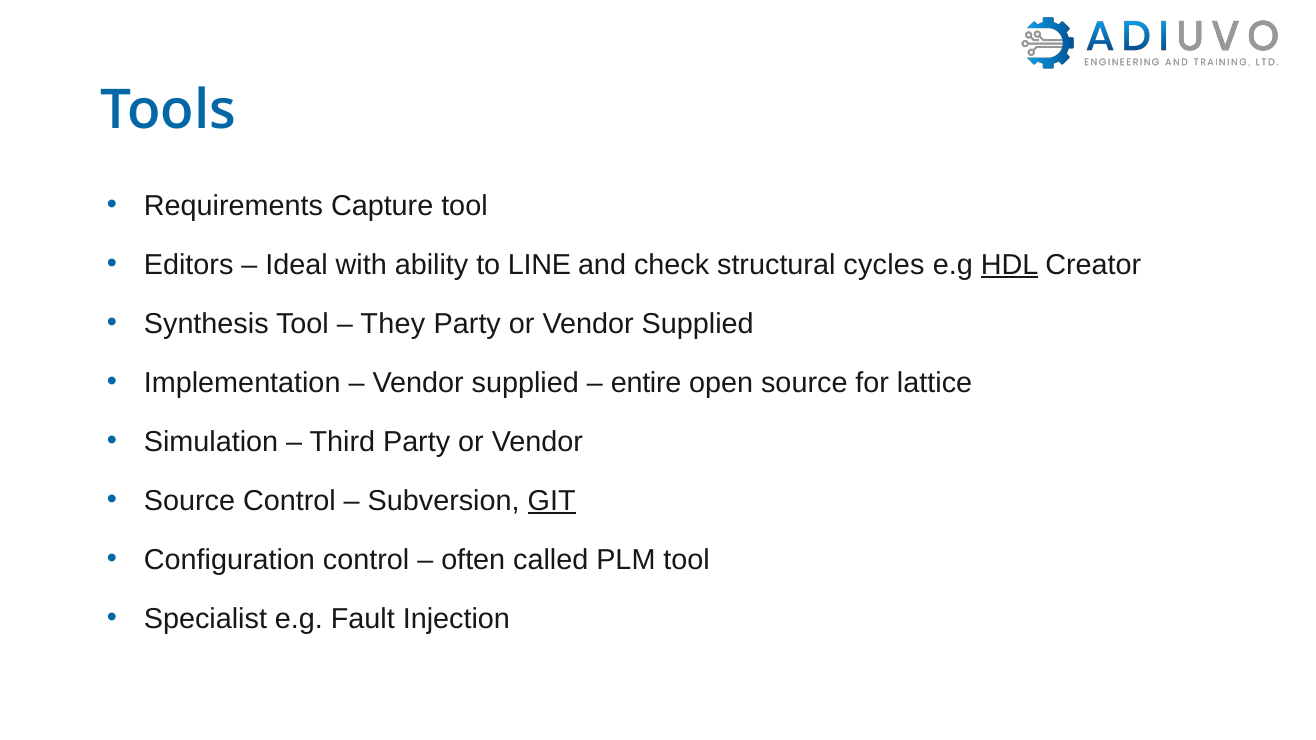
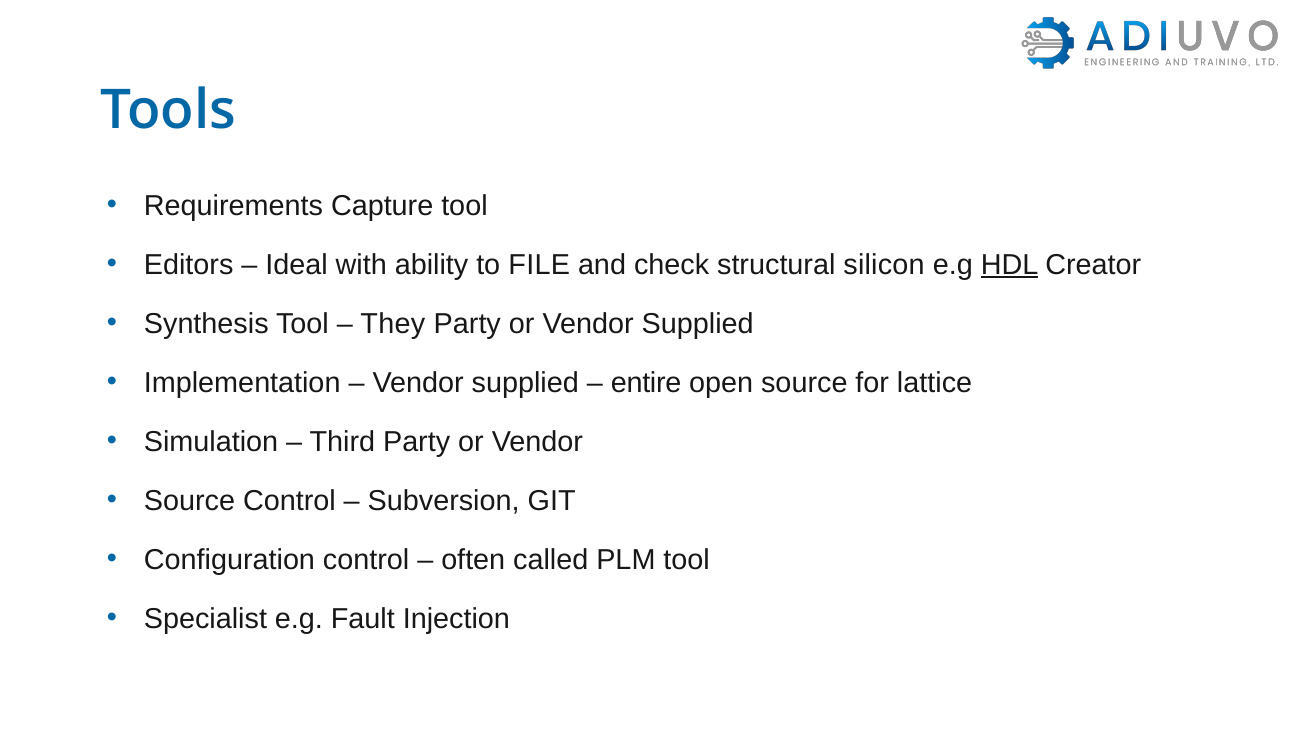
LINE: LINE -> FILE (539, 265)
cycles: cycles -> silicon (884, 265)
GIT underline: present -> none (552, 501)
